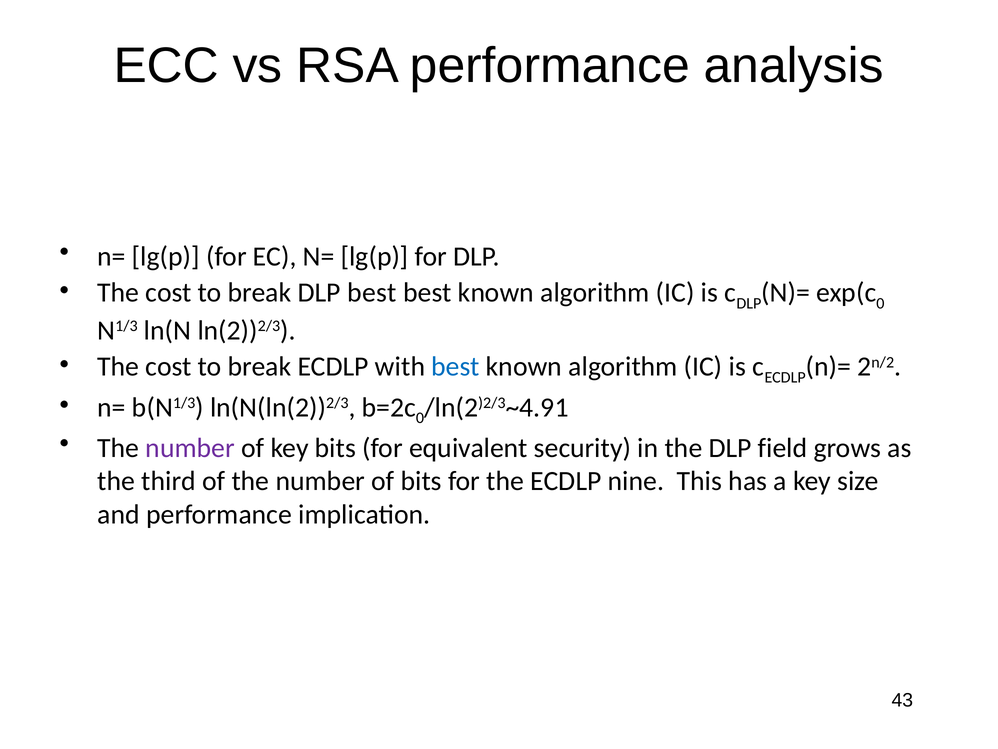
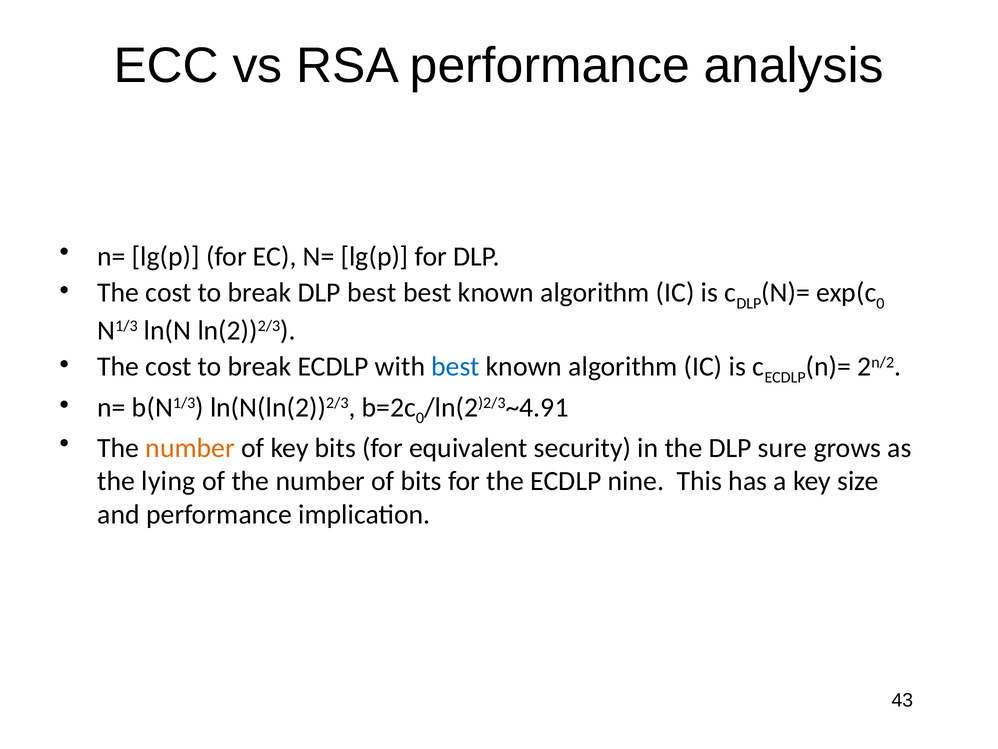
number colour: purple -> orange (190, 448)
field: field -> sure (783, 448)
third: third -> lying (168, 481)
